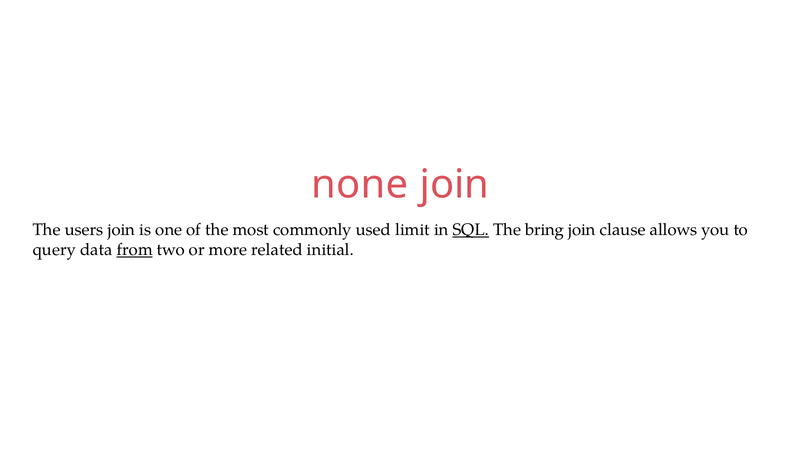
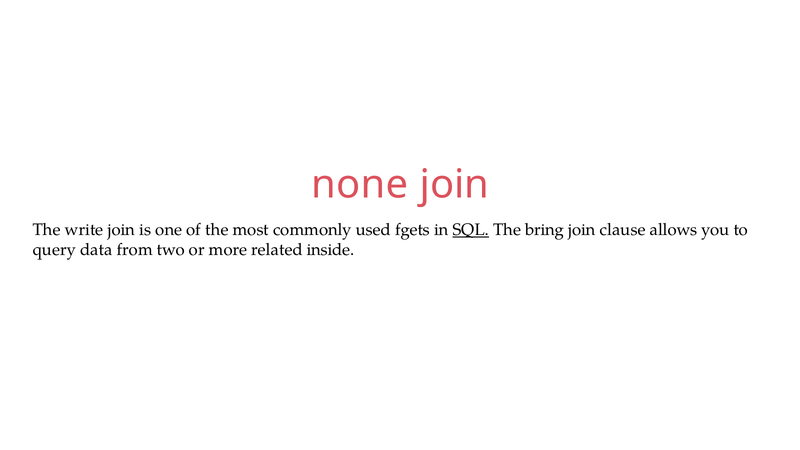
users: users -> write (84, 230)
limit: limit -> fgets (413, 230)
from underline: present -> none (135, 250)
initial: initial -> inside (331, 250)
